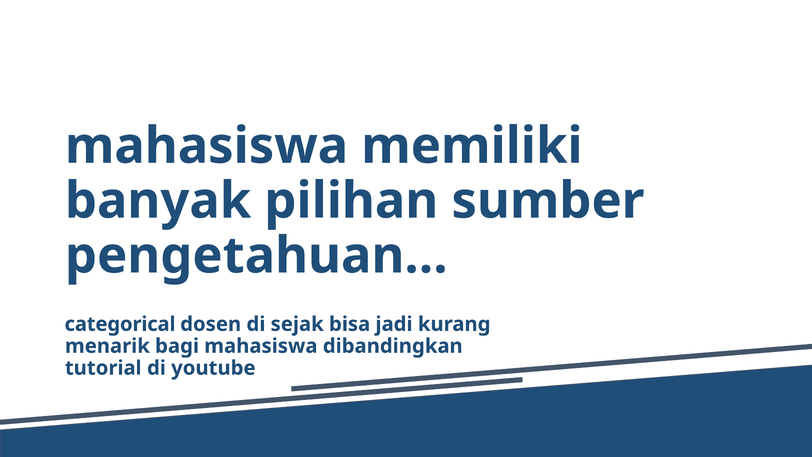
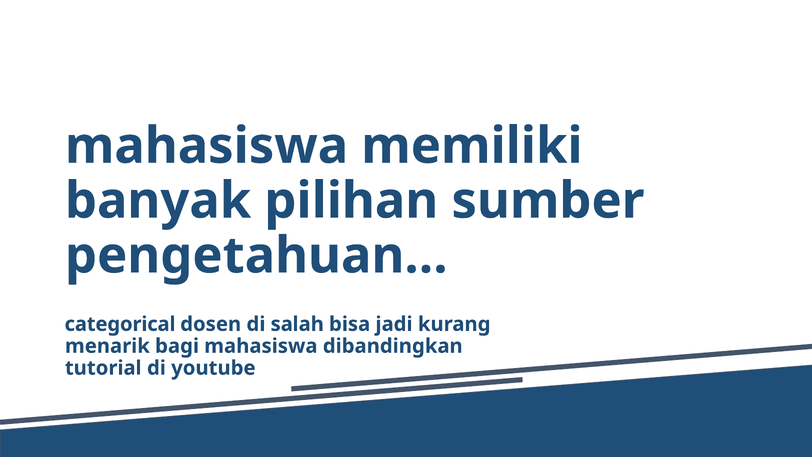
sejak: sejak -> salah (297, 324)
